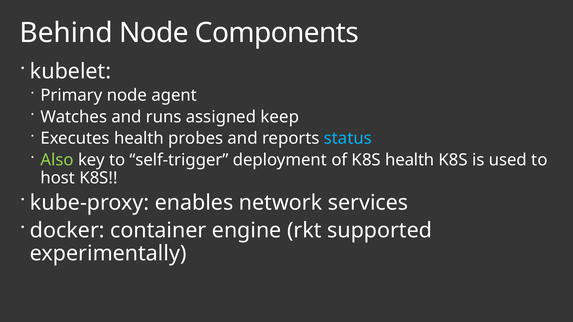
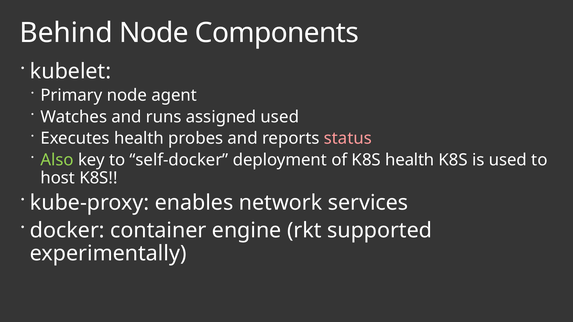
assigned keep: keep -> used (280, 117)
status colour: light blue -> pink (348, 138)
self-trigger: self-trigger -> self-docker (179, 160)
